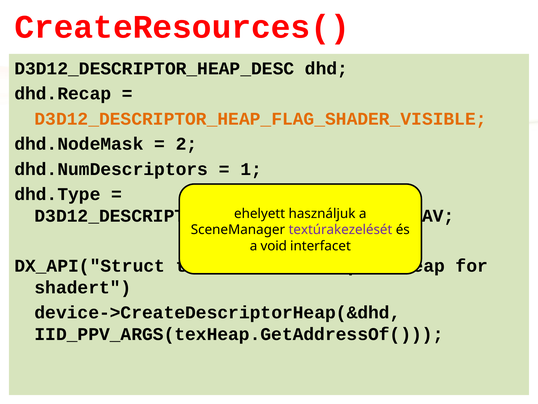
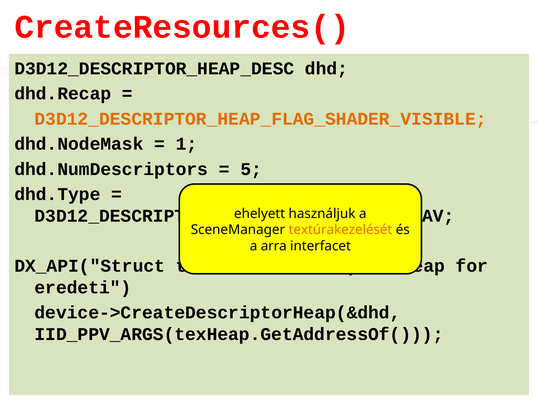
2: 2 -> 1 (187, 144)
1: 1 -> 5 (251, 169)
textúrakezelését colour: purple -> orange (340, 230)
void: void -> arra (274, 246)
shadert: shadert -> eredeti (83, 287)
